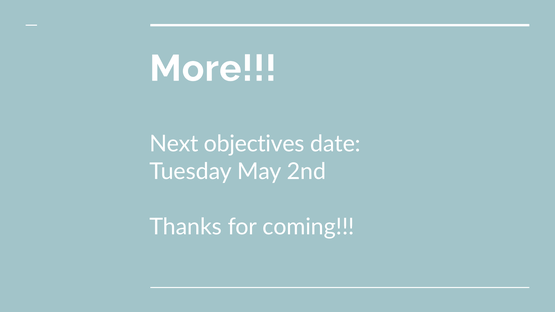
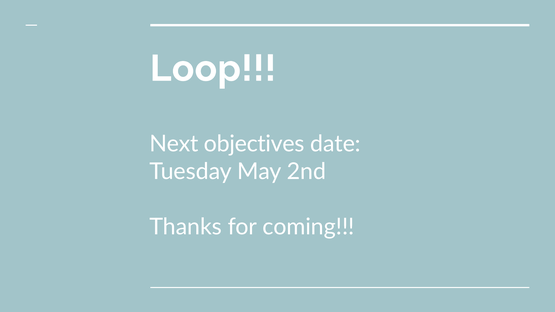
More: More -> Loop (213, 69)
